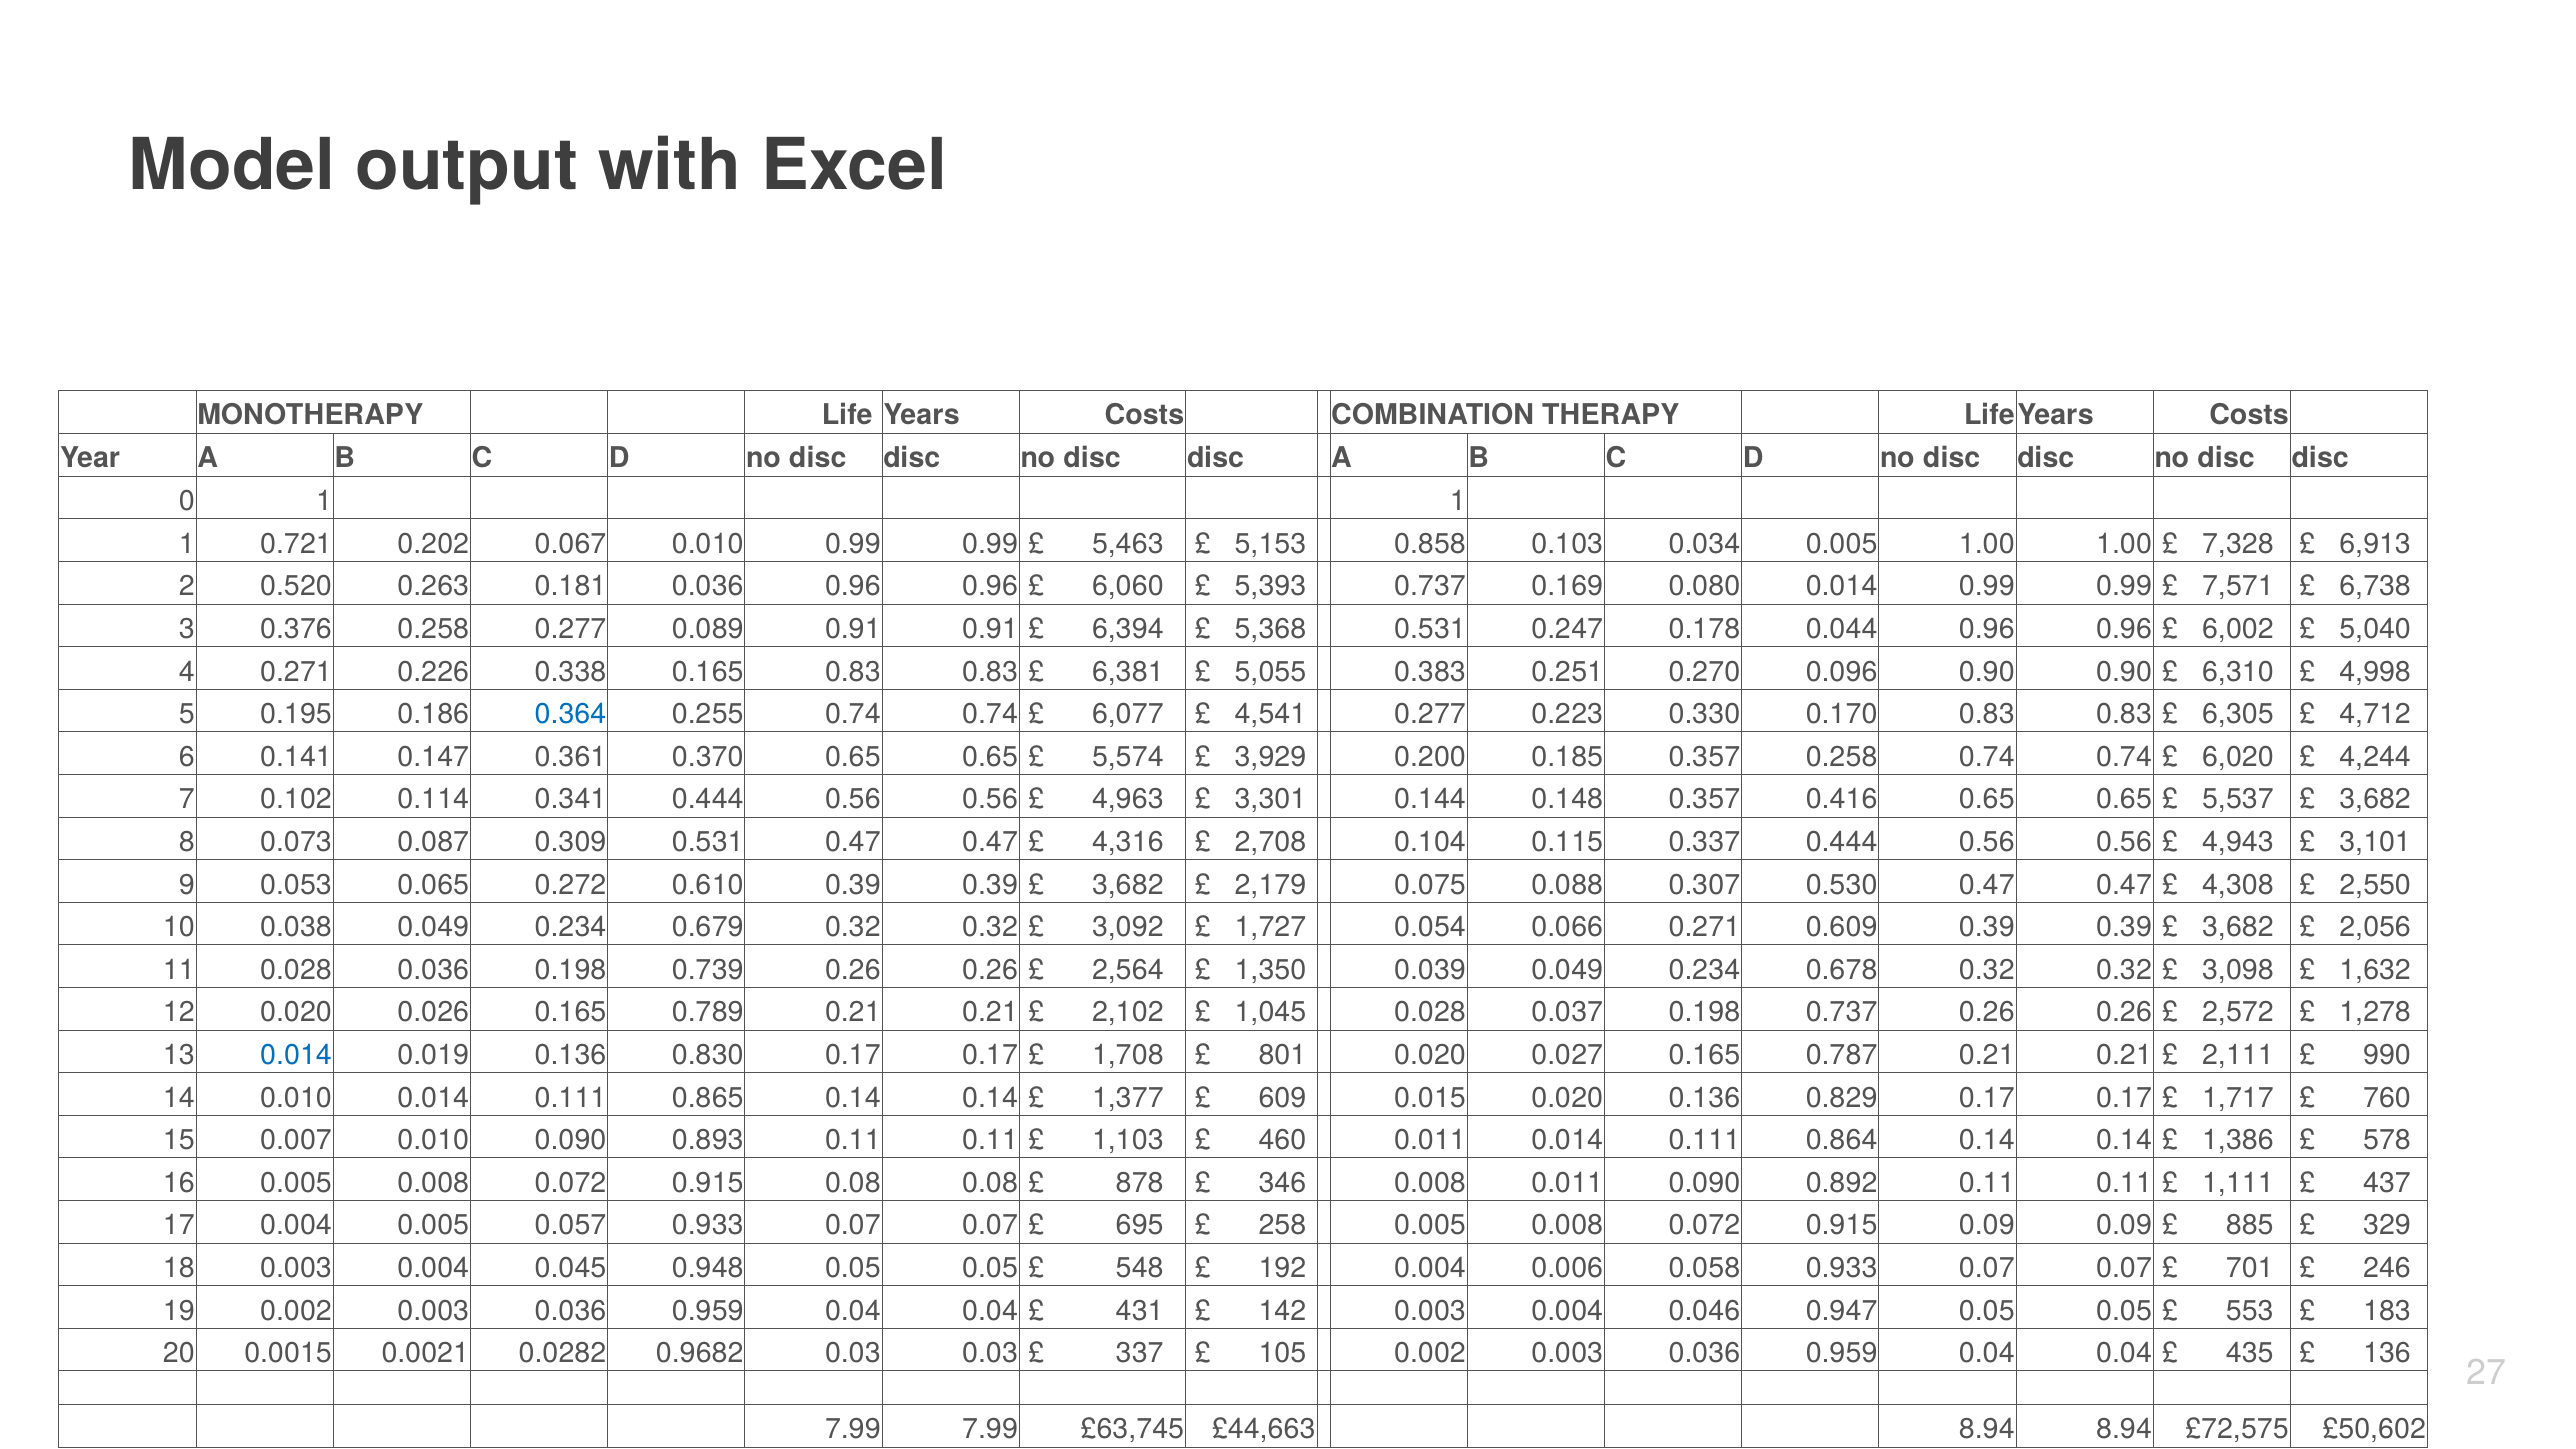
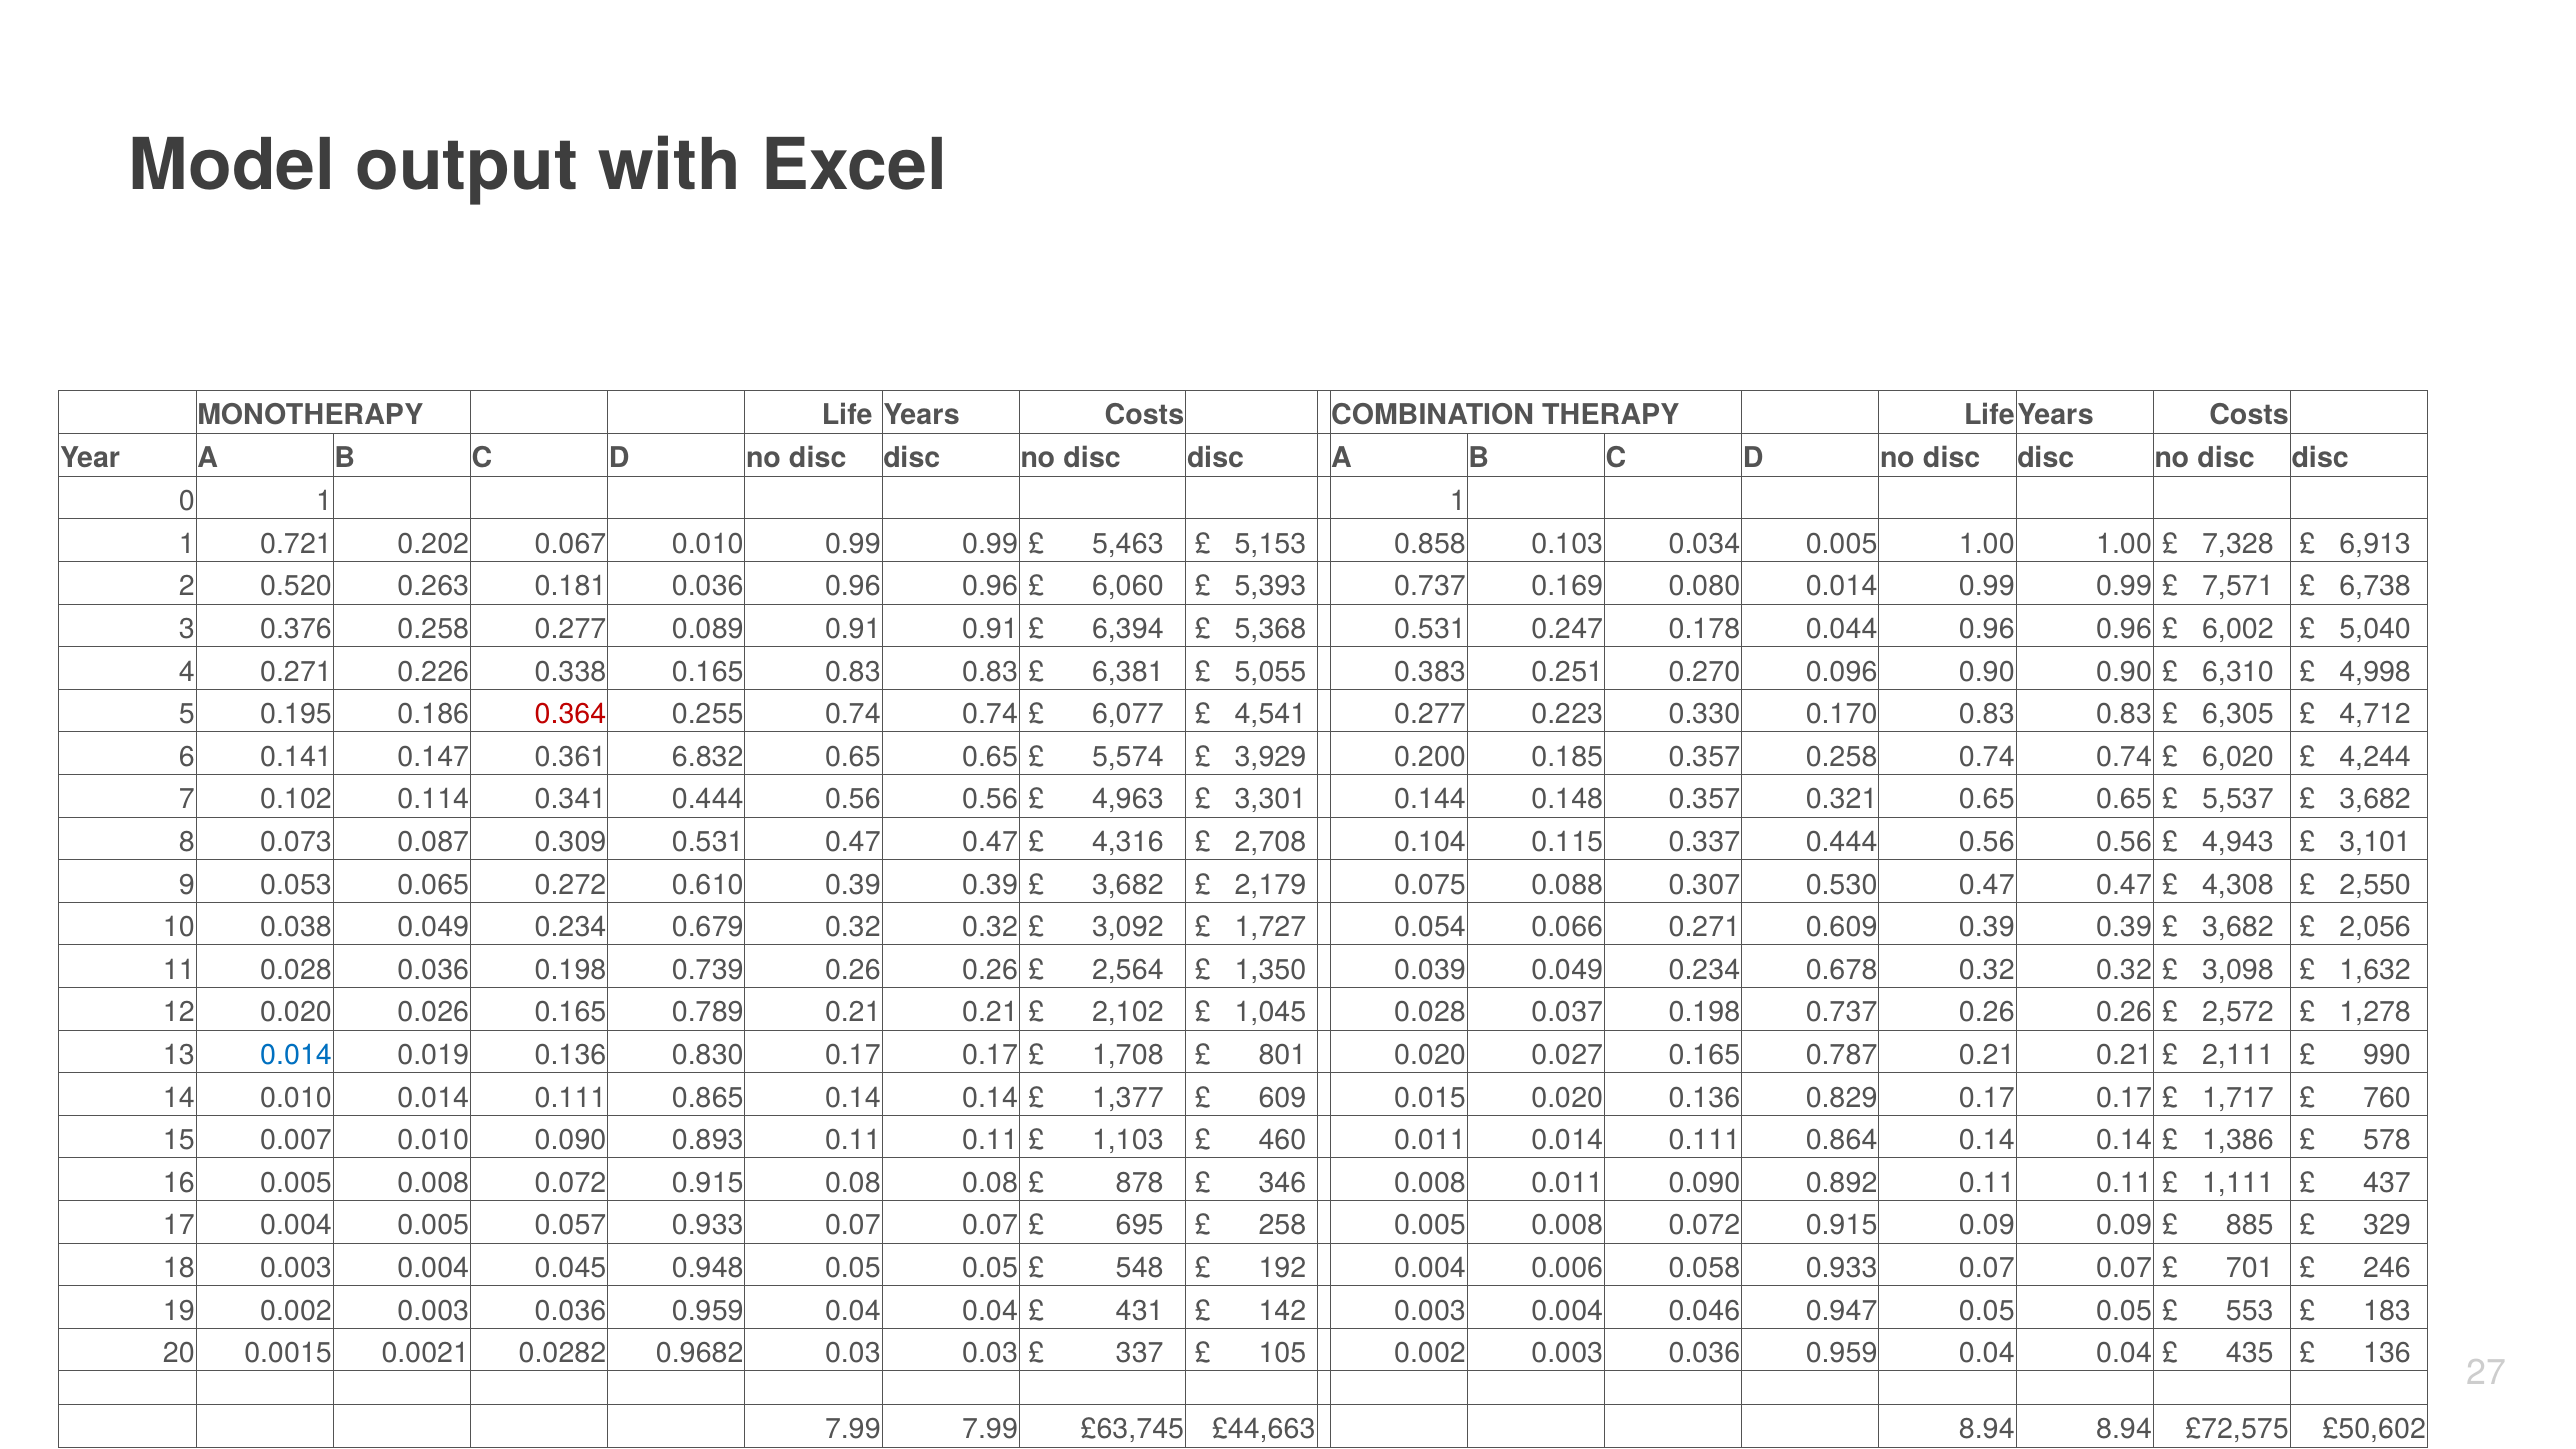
0.364 colour: blue -> red (570, 714)
0.370: 0.370 -> 6.832 (708, 757)
0.416: 0.416 -> 0.321 (1842, 799)
